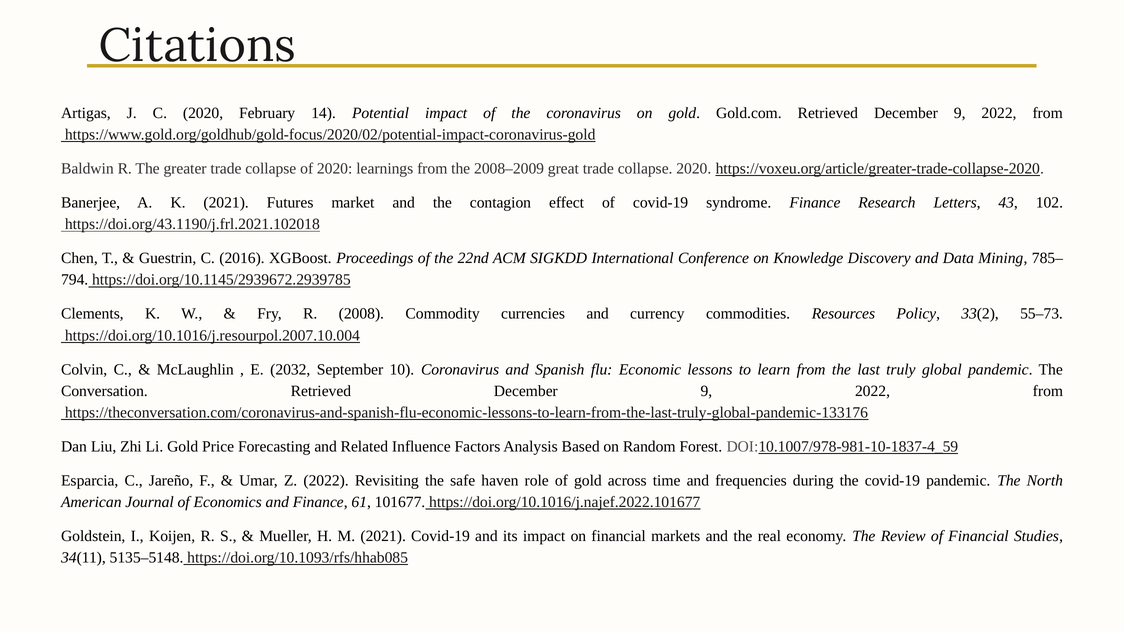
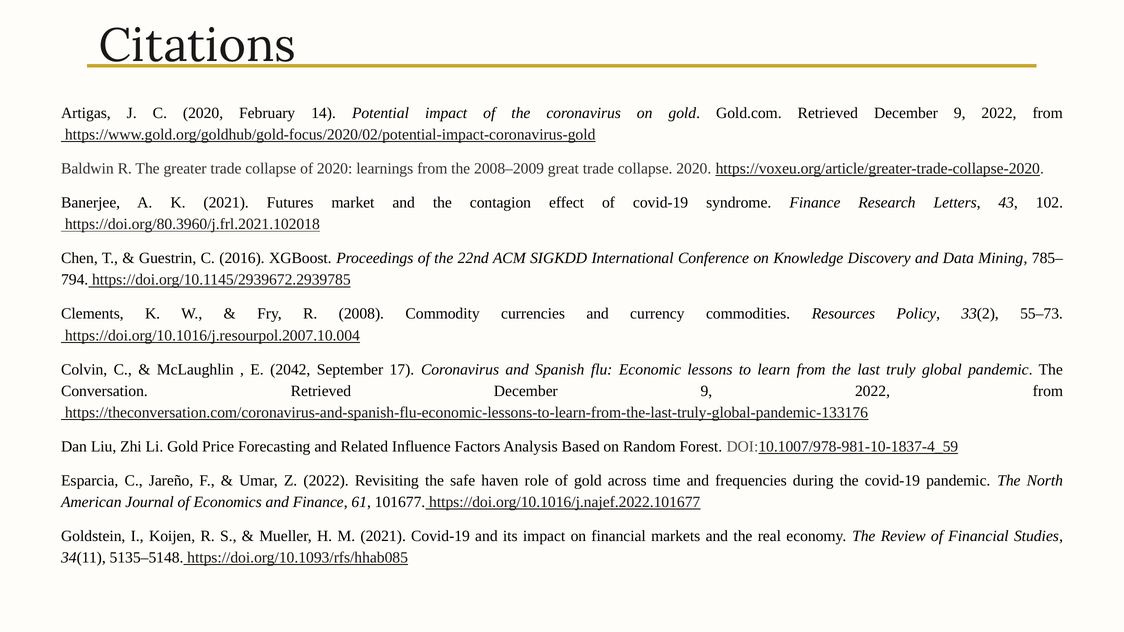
https://doi.org/43.1190/j.frl.2021.102018: https://doi.org/43.1190/j.frl.2021.102018 -> https://doi.org/80.3960/j.frl.2021.102018 (192, 224)
2032: 2032 -> 2042 (290, 370)
10: 10 -> 17 (402, 370)
